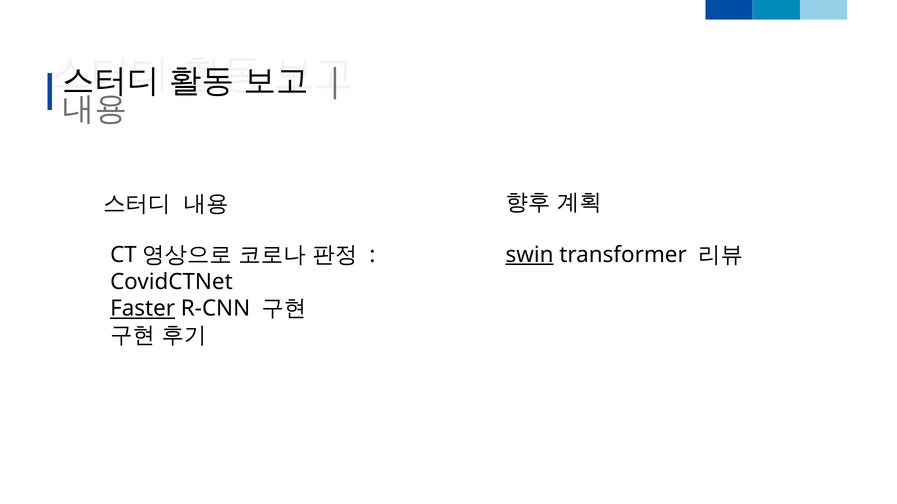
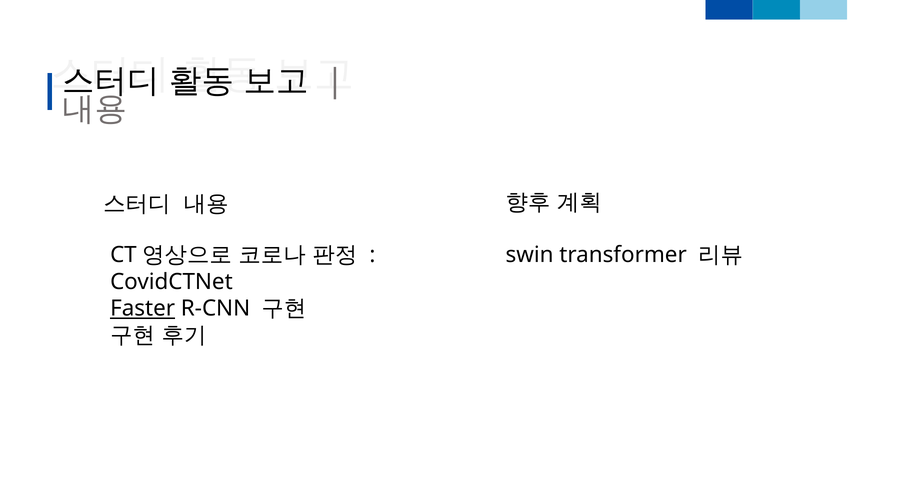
swin underline: present -> none (530, 255)
